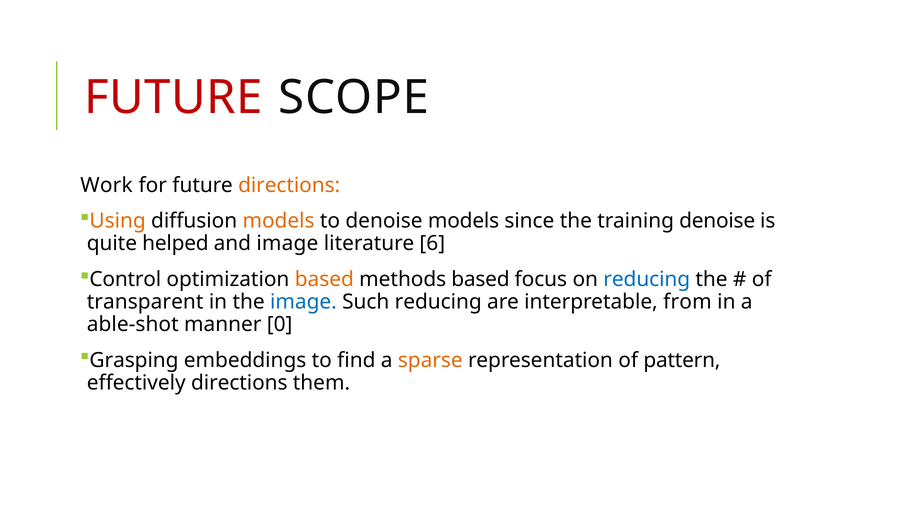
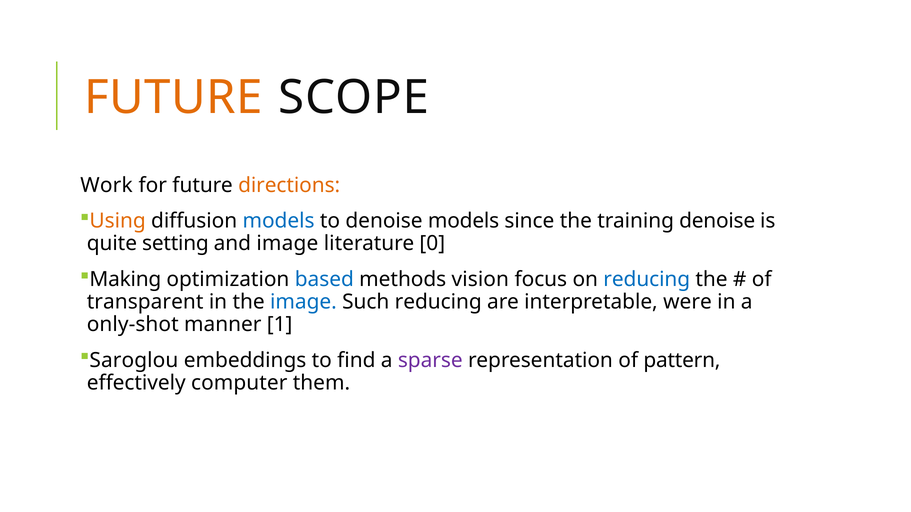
FUTURE colour: red -> orange (174, 98)
models colour: orange -> blue (279, 221)
helped: helped -> setting (175, 244)
6: 6 -> 0 (432, 244)
Control: Control -> Making (125, 280)
based colour: orange -> blue (324, 280)
methods based: based -> vision (480, 280)
from: from -> were (687, 302)
able-shot: able-shot -> only-shot (133, 325)
0: 0 -> 1 (280, 325)
Grasping: Grasping -> Saroglou (134, 360)
sparse colour: orange -> purple (430, 360)
effectively directions: directions -> computer (239, 383)
